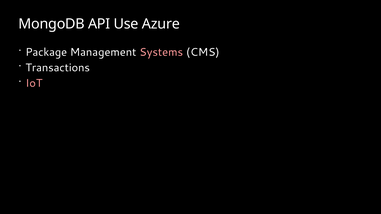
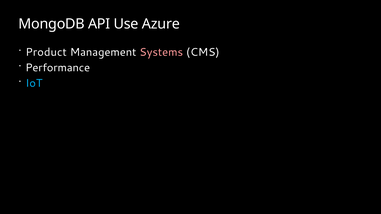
Package: Package -> Product (46, 52)
Transactions: Transactions -> Performance (58, 68)
IoT colour: pink -> light blue (34, 83)
